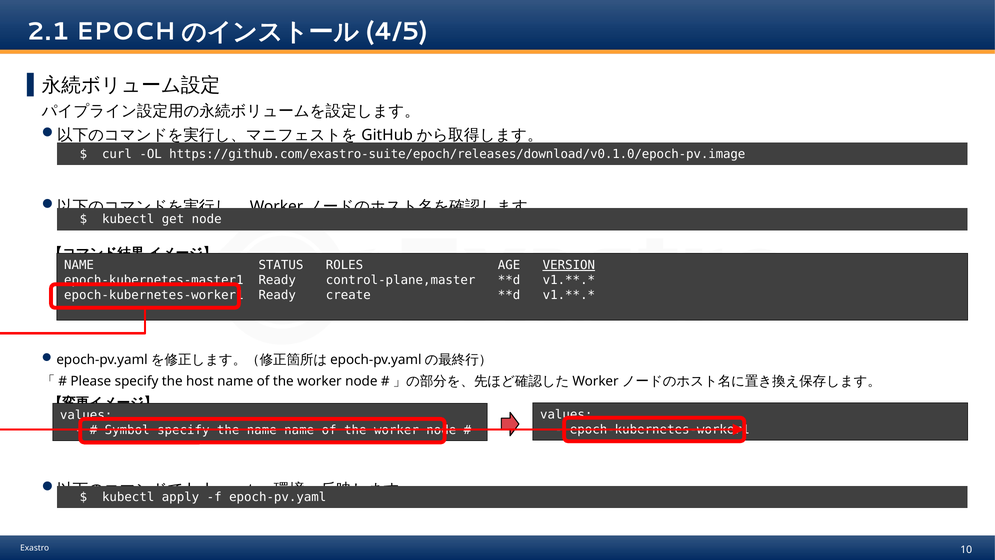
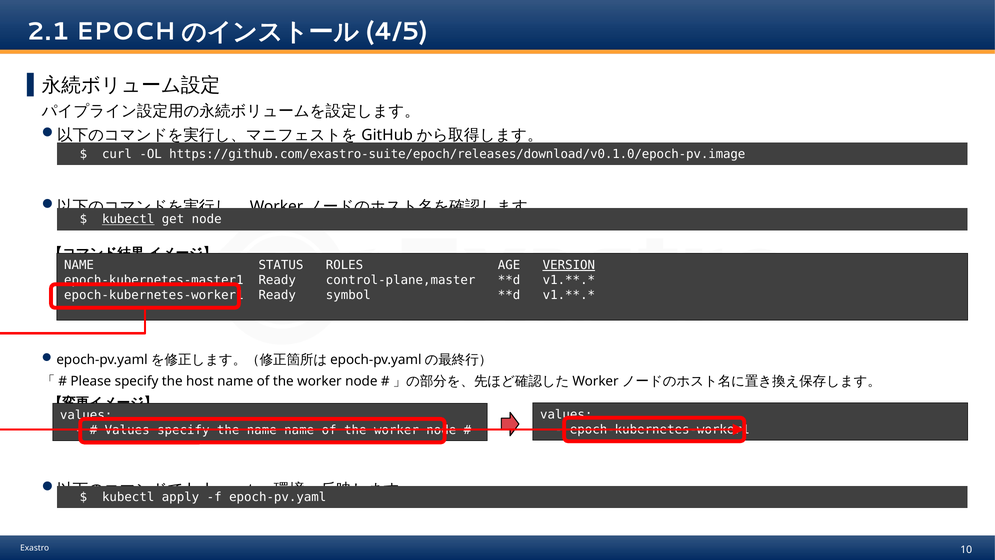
kubectl underline: none -> present (128, 219)
create: create -> symbol (348, 295)
Symbol: Symbol -> Values (127, 430)
